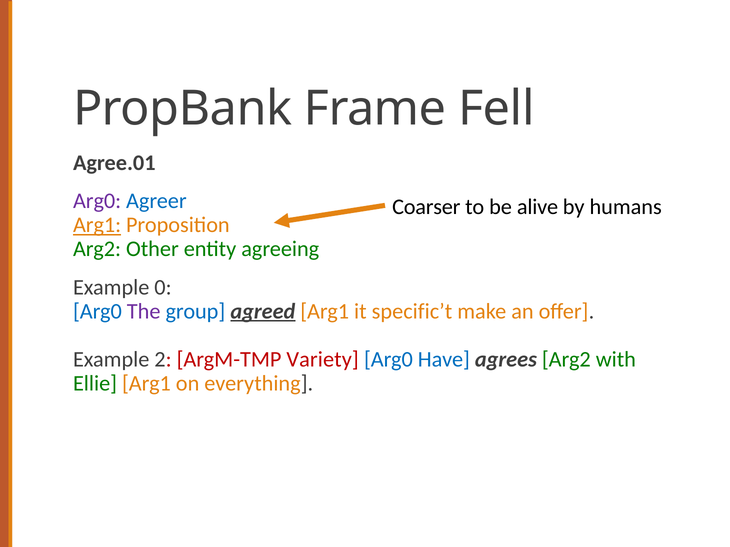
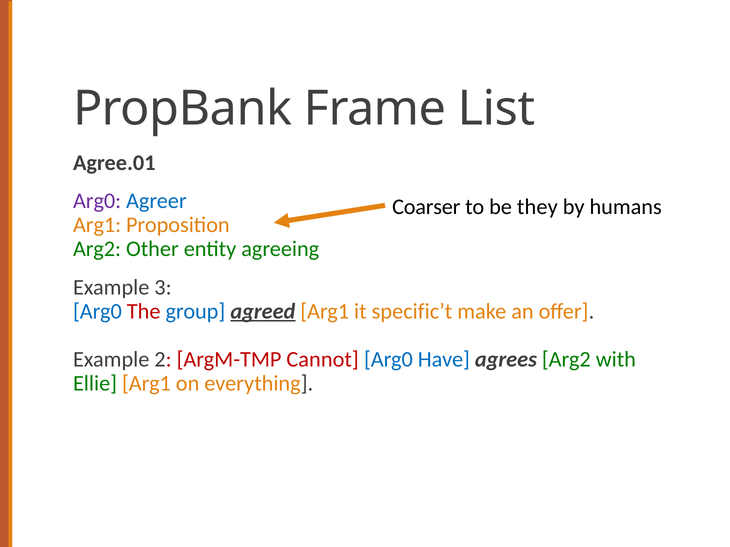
Fell: Fell -> List (496, 109)
alive: alive -> they (537, 207)
Arg1 underline: present -> none (97, 225)
0: 0 -> 3 (163, 288)
The colour: purple -> red (144, 312)
Variety: Variety -> Cannot (323, 360)
